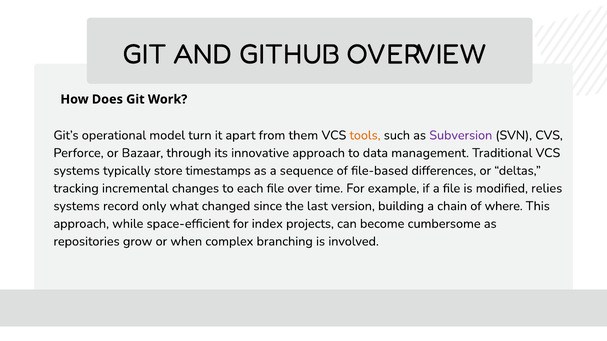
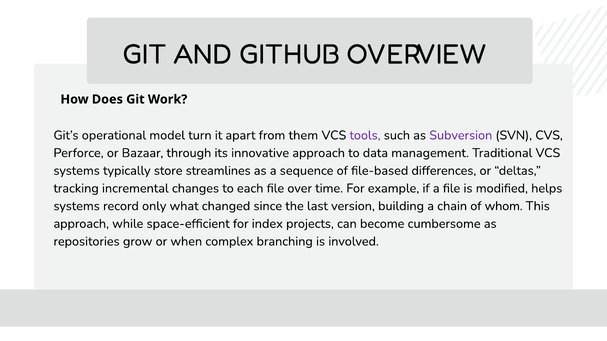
tools colour: orange -> purple (365, 135)
timestamps: timestamps -> streamlines (218, 171)
relies: relies -> helps (547, 189)
where: where -> whom (504, 206)
